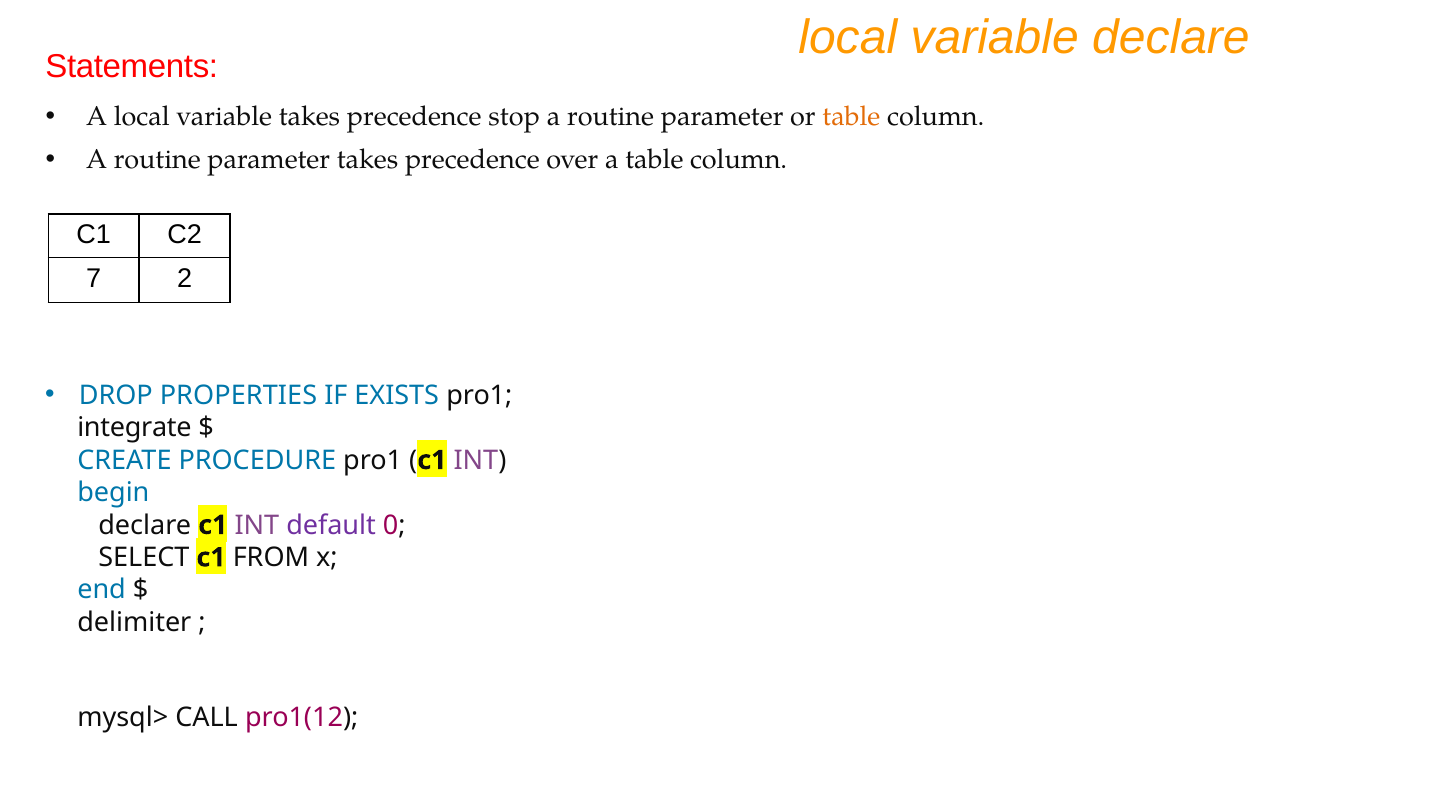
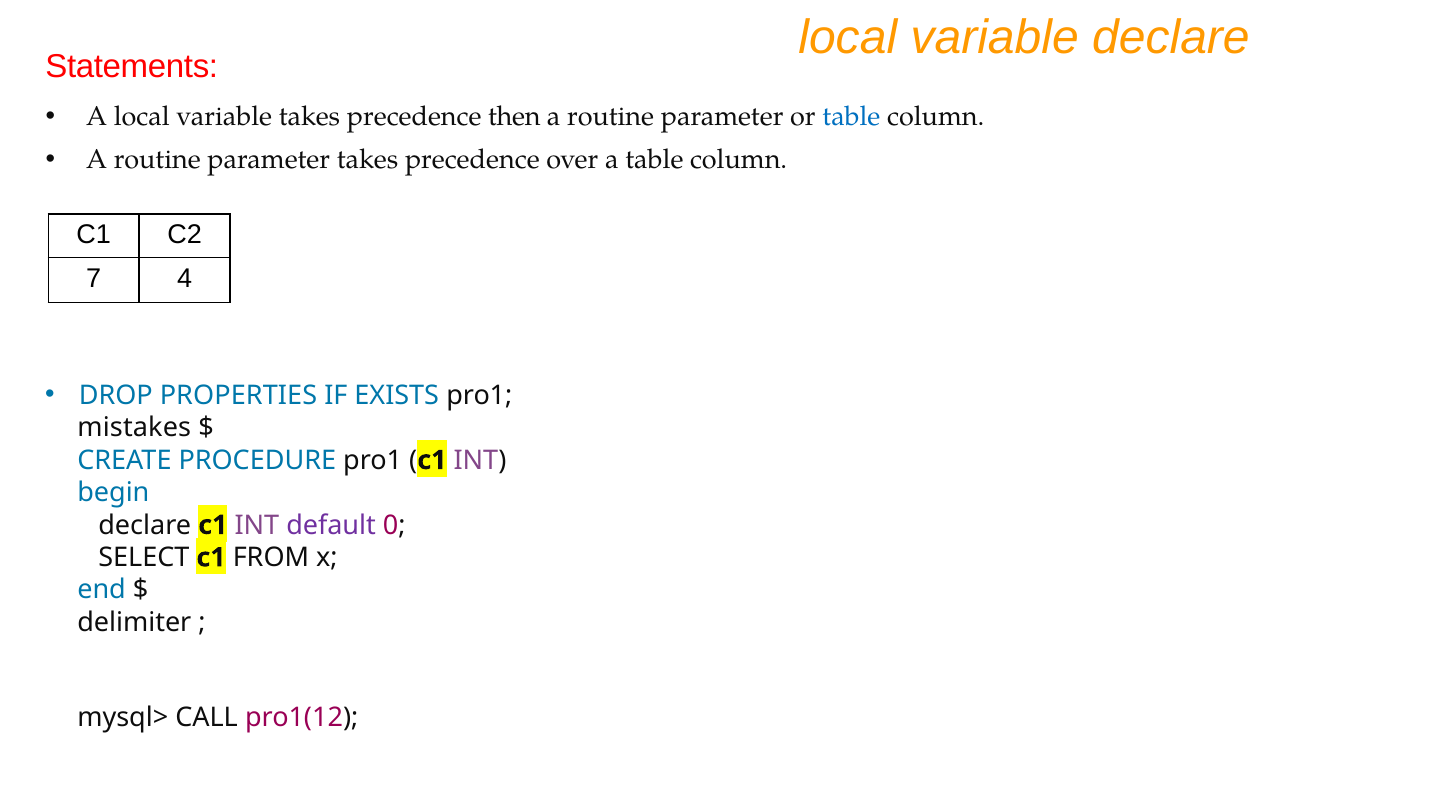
stop: stop -> then (514, 117)
table colour: orange -> blue (851, 117)
2: 2 -> 4 (185, 279)
integrate: integrate -> mistakes (134, 428)
